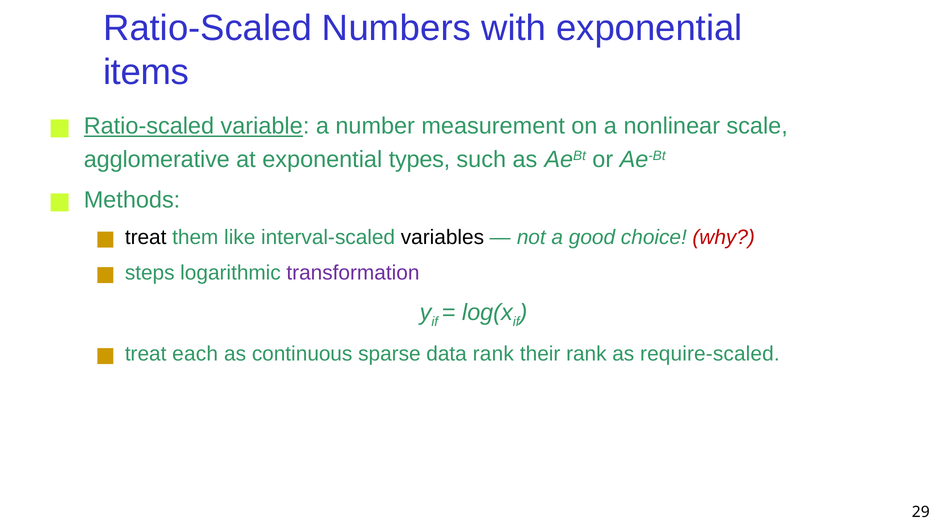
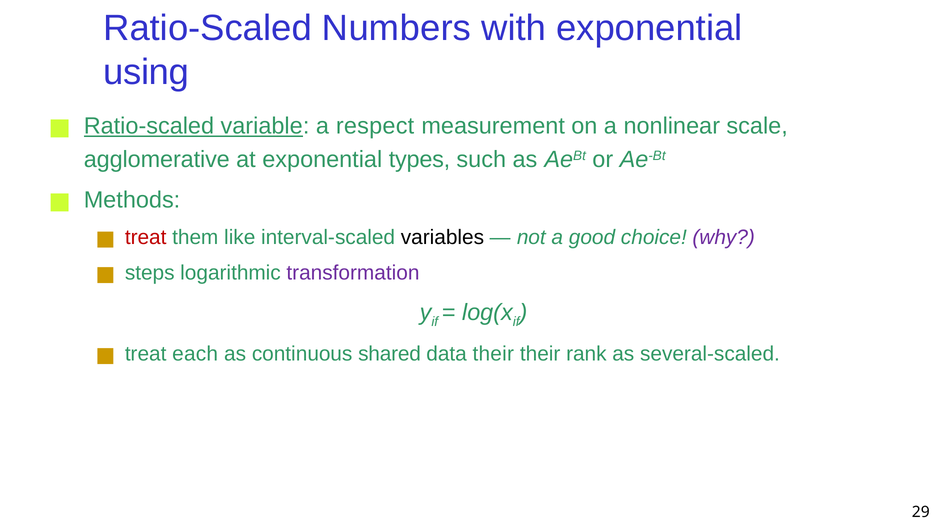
items: items -> using (146, 72)
number: number -> respect (375, 126)
treat colour: black -> red (146, 237)
why colour: red -> purple (724, 237)
sparse: sparse -> shared (390, 354)
data rank: rank -> their (493, 354)
require-scaled: require-scaled -> several-scaled (710, 354)
